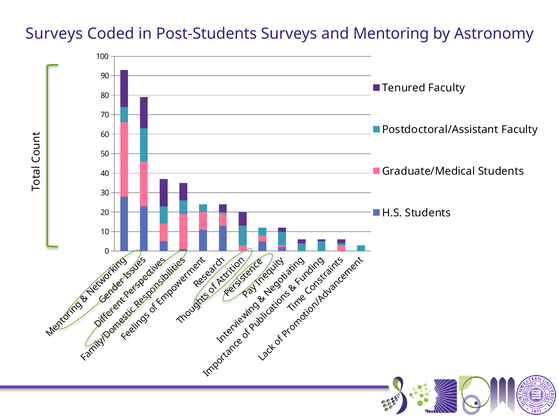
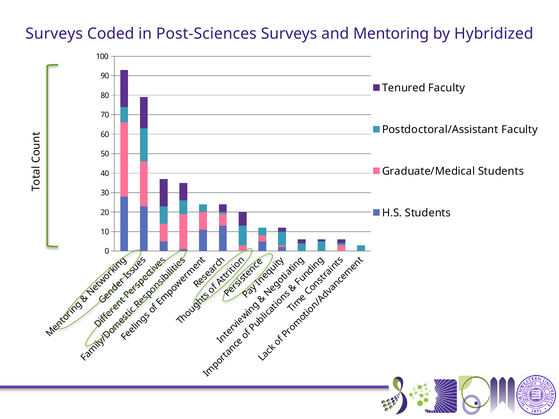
Post-Students: Post-Students -> Post-Sciences (206, 34)
Astronomy: Astronomy -> Hybridized (494, 34)
